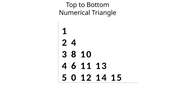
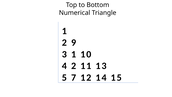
2 4: 4 -> 9 (74, 42)
3 8: 8 -> 1 (74, 54)
4 6: 6 -> 2 (74, 66)
0: 0 -> 7 (74, 77)
